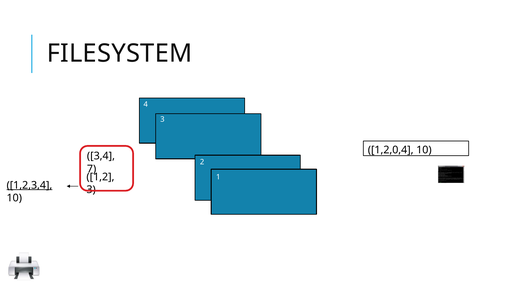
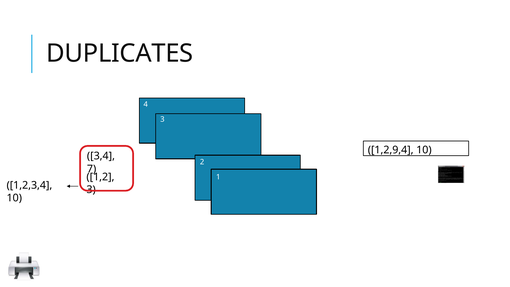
FILESYSTEM: FILESYSTEM -> DUPLICATES (120, 54)
1,2,0,4: 1,2,0,4 -> 1,2,9,4 (391, 150)
1,2,3,4 underline: present -> none (29, 185)
